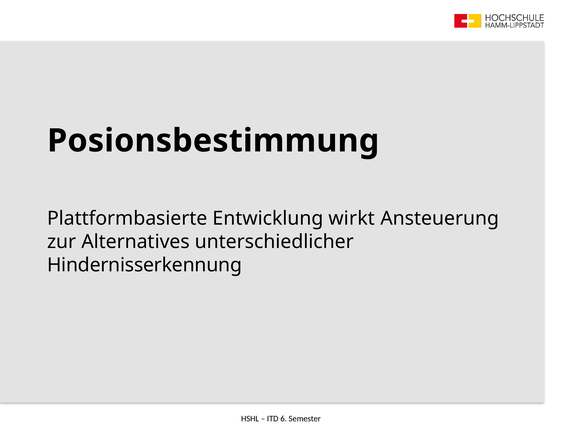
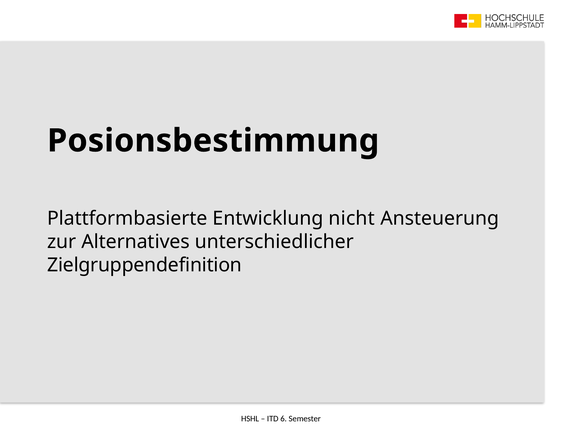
wirkt: wirkt -> nicht (352, 218)
Hindernisserkennung: Hindernisserkennung -> Zielgruppendefinition (145, 265)
